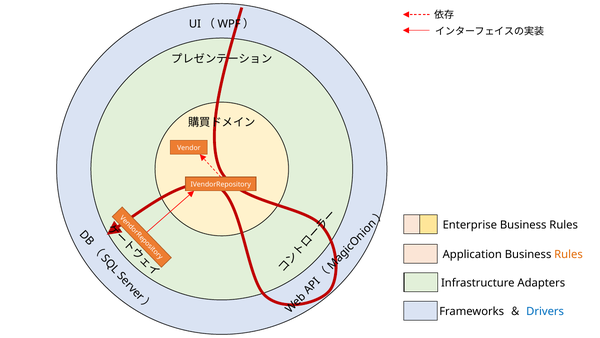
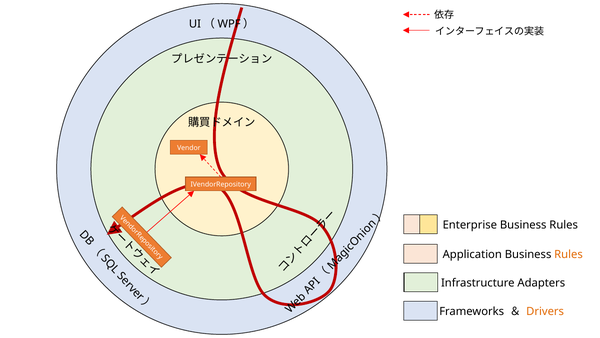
Drivers colour: blue -> orange (545, 311)
